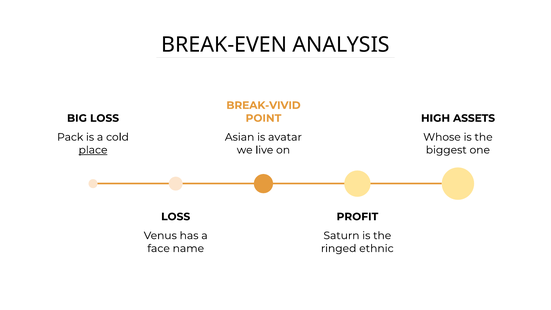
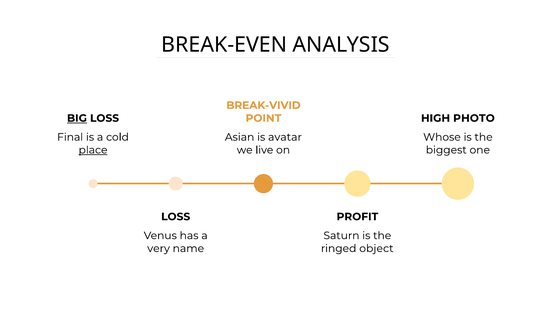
BIG underline: none -> present (77, 118)
ASSETS: ASSETS -> PHOTO (474, 118)
Pack: Pack -> Final (70, 137)
face: face -> very (159, 248)
ethnic: ethnic -> object (376, 248)
